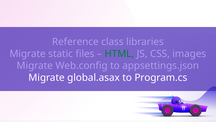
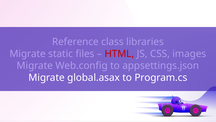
HTML colour: green -> red (119, 54)
